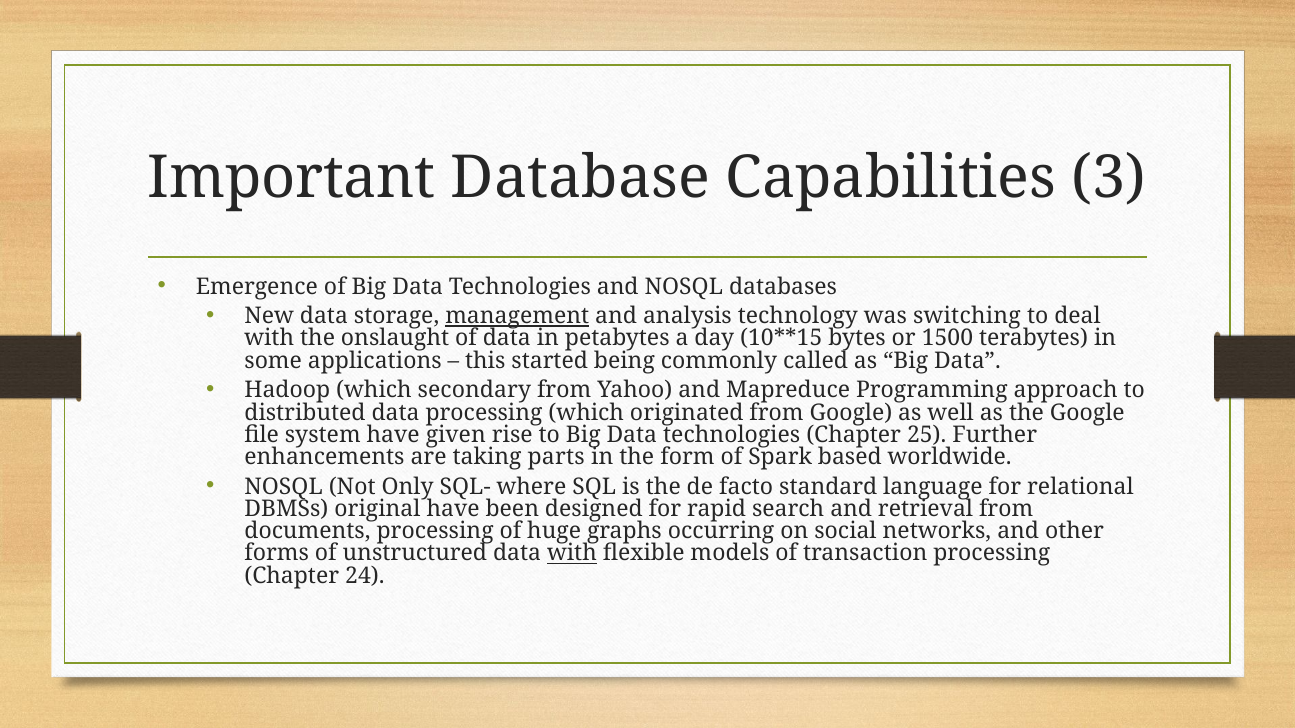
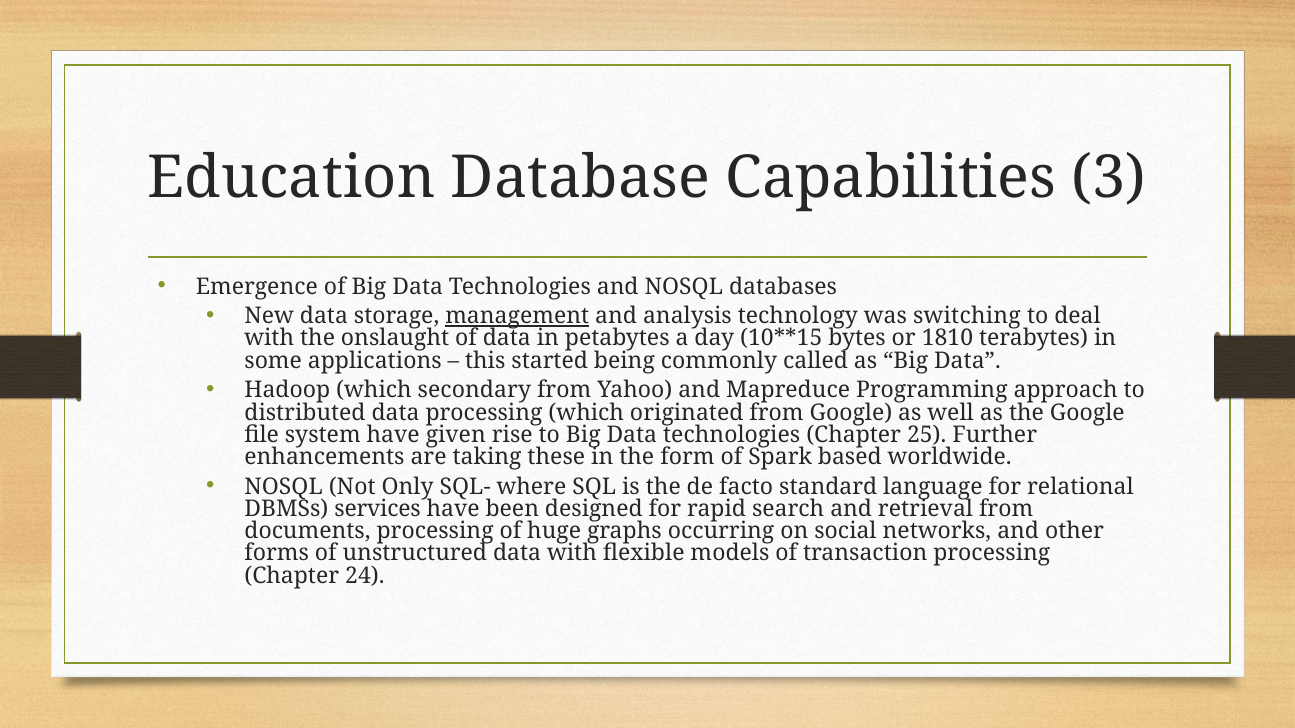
Important: Important -> Education (292, 178)
1500: 1500 -> 1810 (947, 339)
parts: parts -> these (556, 457)
original: original -> services (378, 509)
with underline: present -> none (572, 554)
